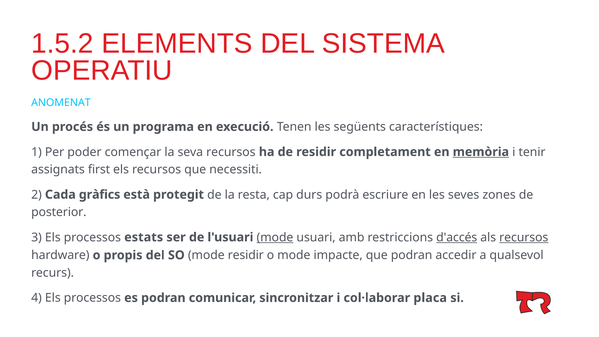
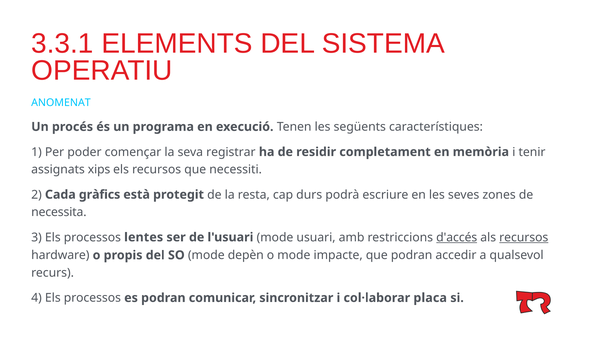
1.5.2: 1.5.2 -> 3.3.1 (62, 43)
seva recursos: recursos -> registrar (231, 152)
memòria underline: present -> none (481, 152)
first: first -> xips (99, 170)
posterior: posterior -> necessita (59, 212)
estats: estats -> lentes (144, 237)
mode underline: present -> none (275, 237)
mode residir: residir -> depèn (246, 255)
